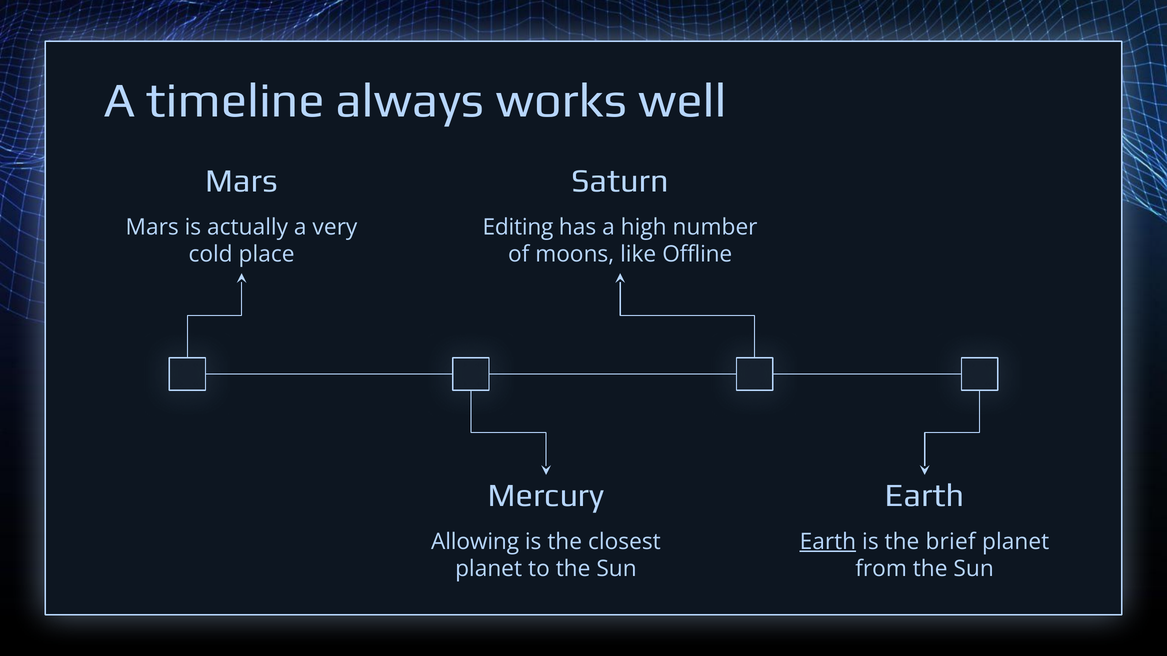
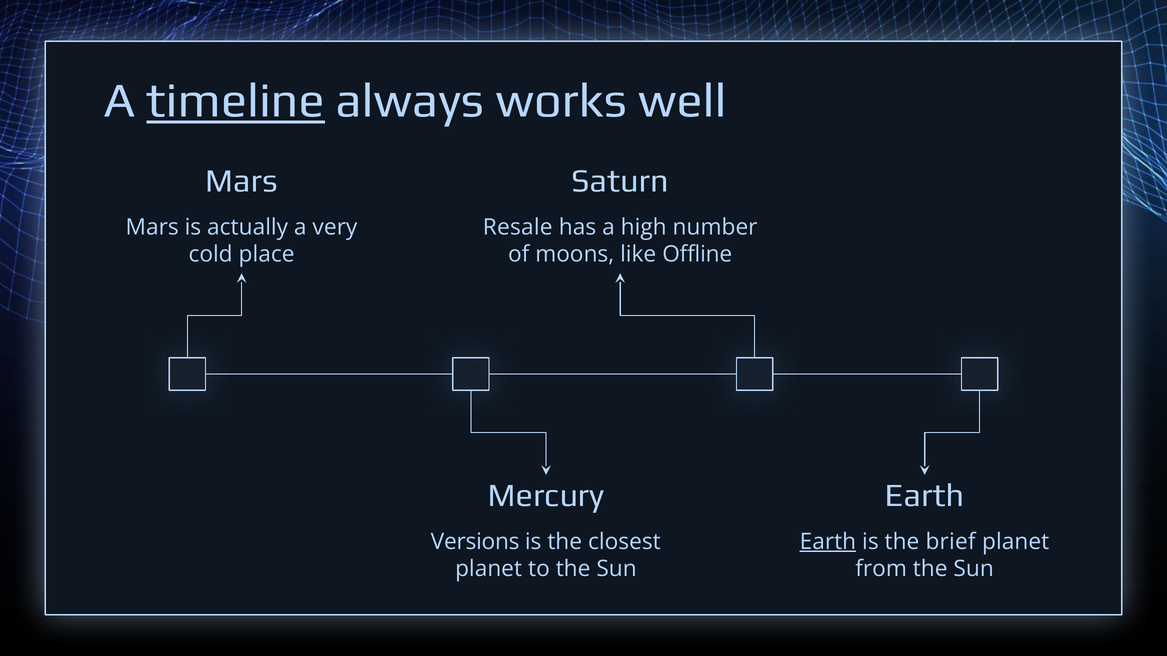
timeline underline: none -> present (236, 101)
Editing: Editing -> Resale (518, 227)
Allowing: Allowing -> Versions (475, 542)
